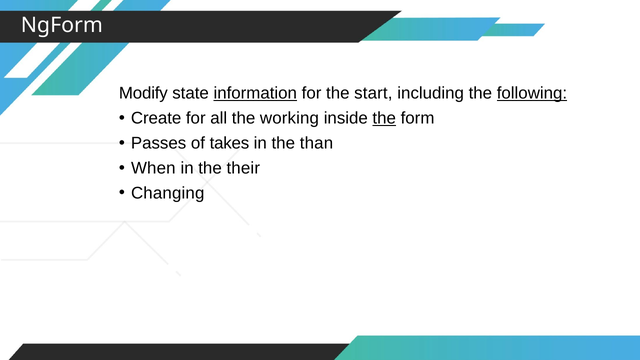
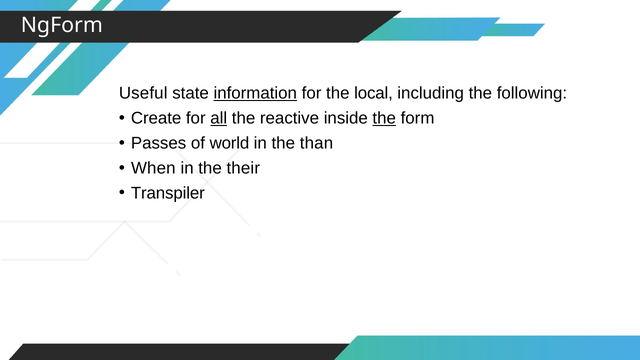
Modify: Modify -> Useful (143, 93)
start: start -> local (374, 93)
following underline: present -> none (532, 93)
all underline: none -> present (219, 118)
working: working -> reactive (290, 118)
takes: takes -> world (229, 143)
Changing: Changing -> Transpiler (168, 193)
